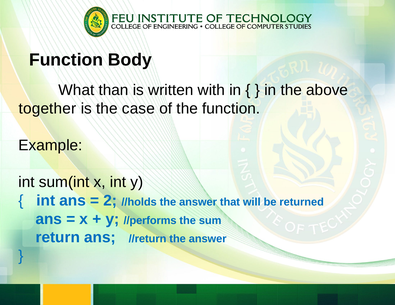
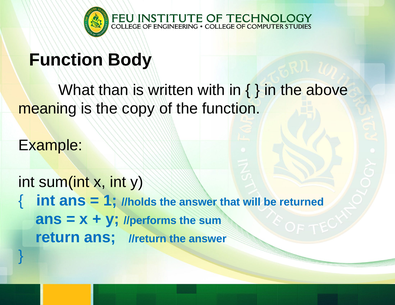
together: together -> meaning (48, 109)
case: case -> copy (138, 109)
2: 2 -> 1 (110, 201)
